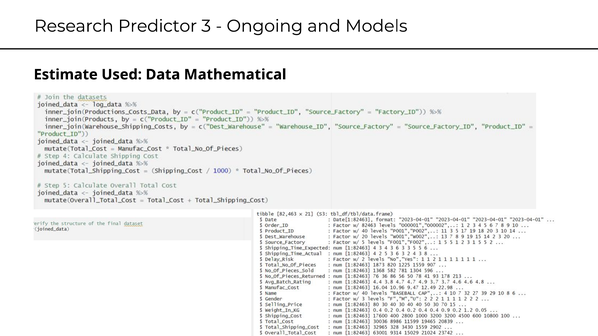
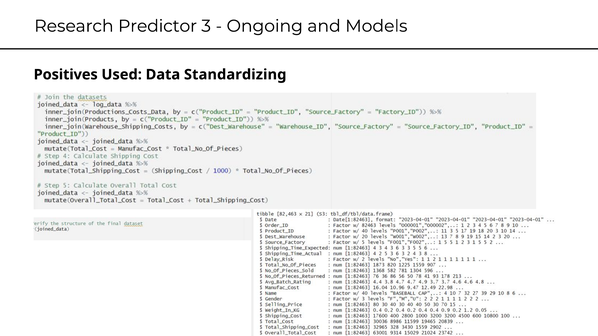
Estimate: Estimate -> Positives (66, 75)
Mathematical: Mathematical -> Standardizing (235, 75)
